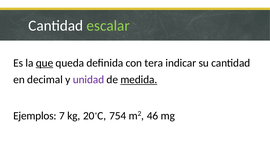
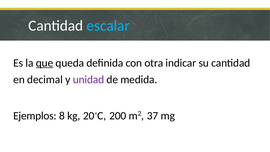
escalar colour: light green -> light blue (108, 26)
tera: tera -> otra (154, 63)
medida underline: present -> none (139, 80)
7: 7 -> 8 (62, 116)
754: 754 -> 200 (118, 116)
46: 46 -> 37 (153, 116)
